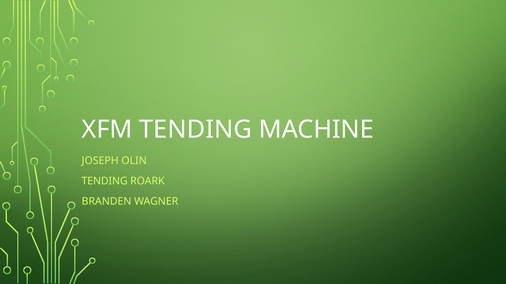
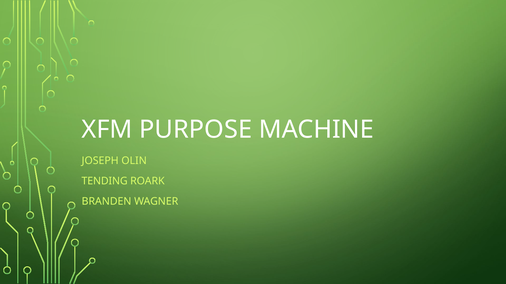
XFM TENDING: TENDING -> PURPOSE (196, 130)
